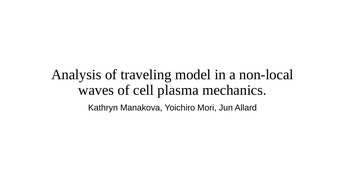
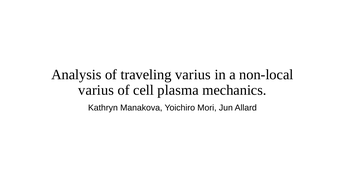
traveling model: model -> varius (193, 75)
waves: waves -> varius (96, 90)
